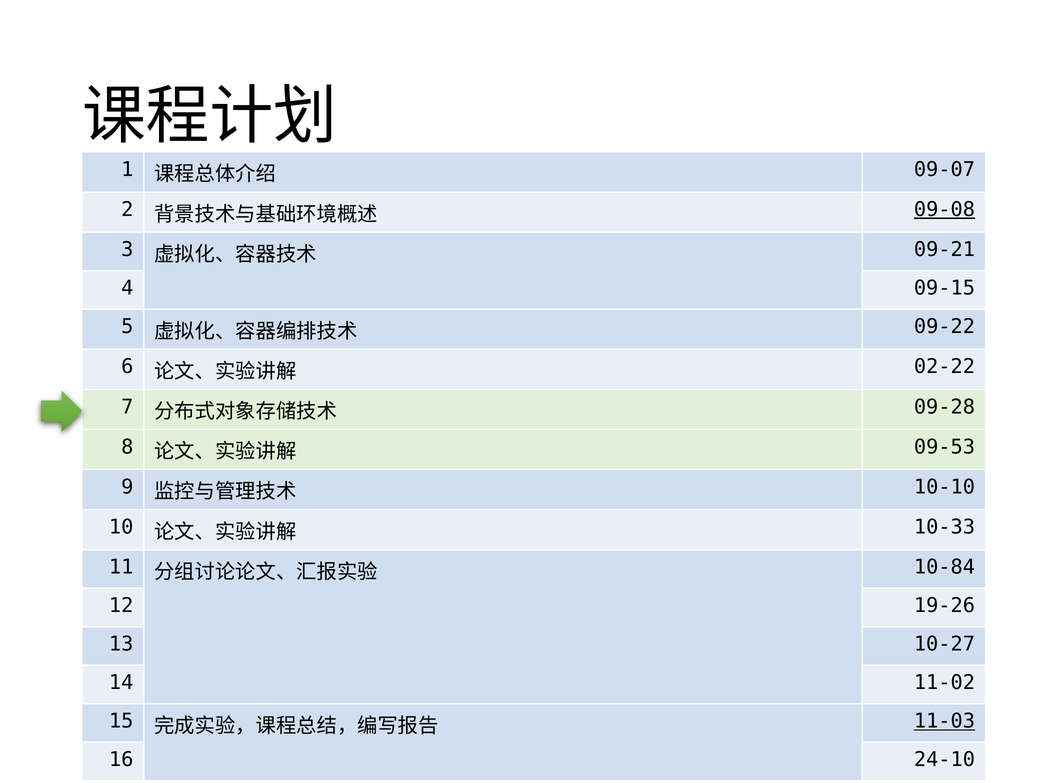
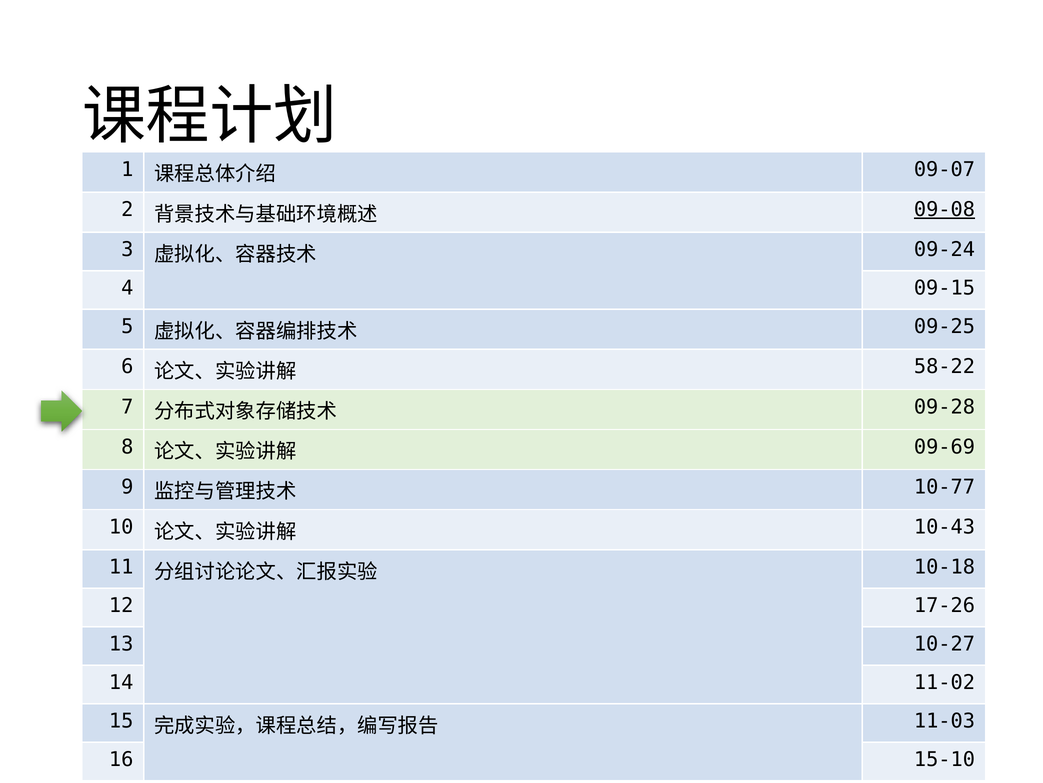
09-21: 09-21 -> 09-24 (944, 249)
09-22: 09-22 -> 09-25 (944, 326)
02-22: 02-22 -> 58-22 (944, 366)
09-53: 09-53 -> 09-69 (944, 447)
10-10: 10-10 -> 10-77 (944, 487)
10-33: 10-33 -> 10-43 (944, 527)
10-84: 10-84 -> 10-18 (944, 567)
19-26: 19-26 -> 17-26 (944, 605)
11-03 underline: present -> none (944, 721)
24-10: 24-10 -> 15-10 (944, 759)
